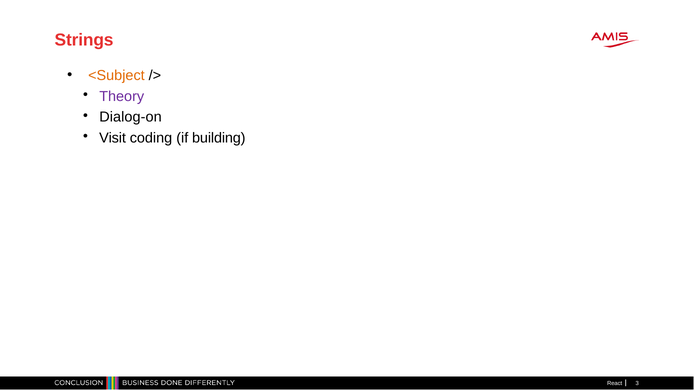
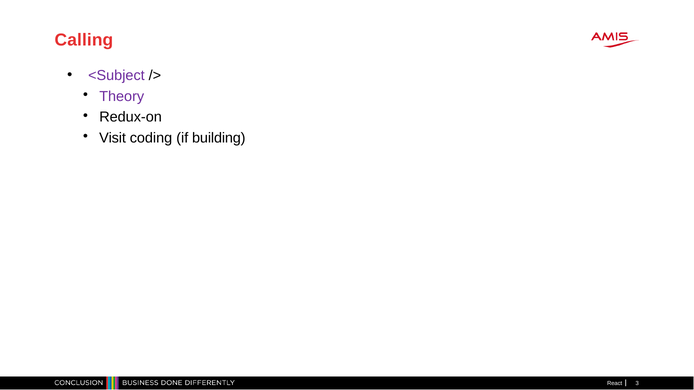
Strings: Strings -> Calling (84, 40)
<Subject colour: orange -> purple (116, 76)
Dialog-on: Dialog-on -> Redux-on (131, 117)
